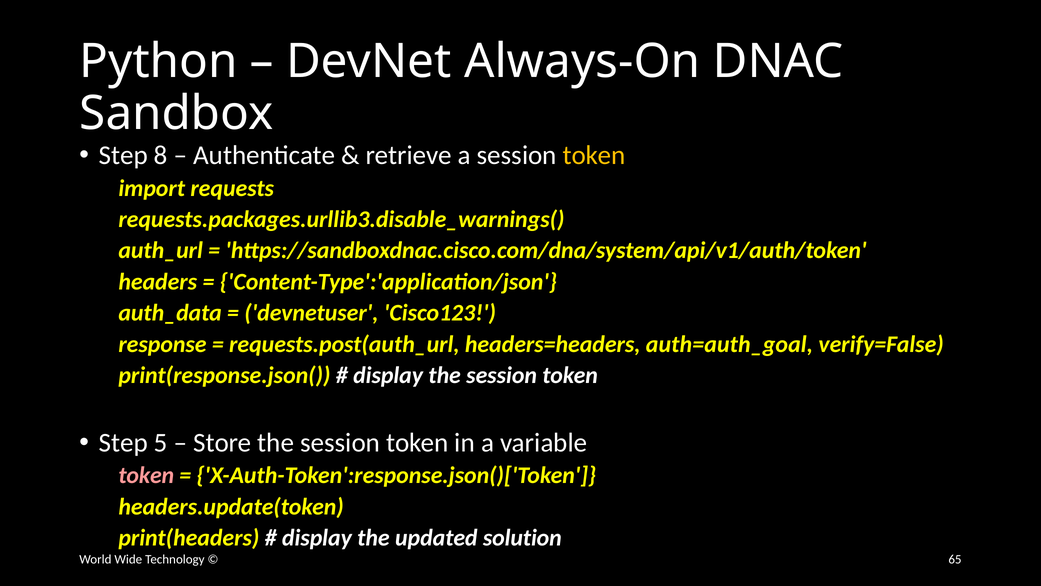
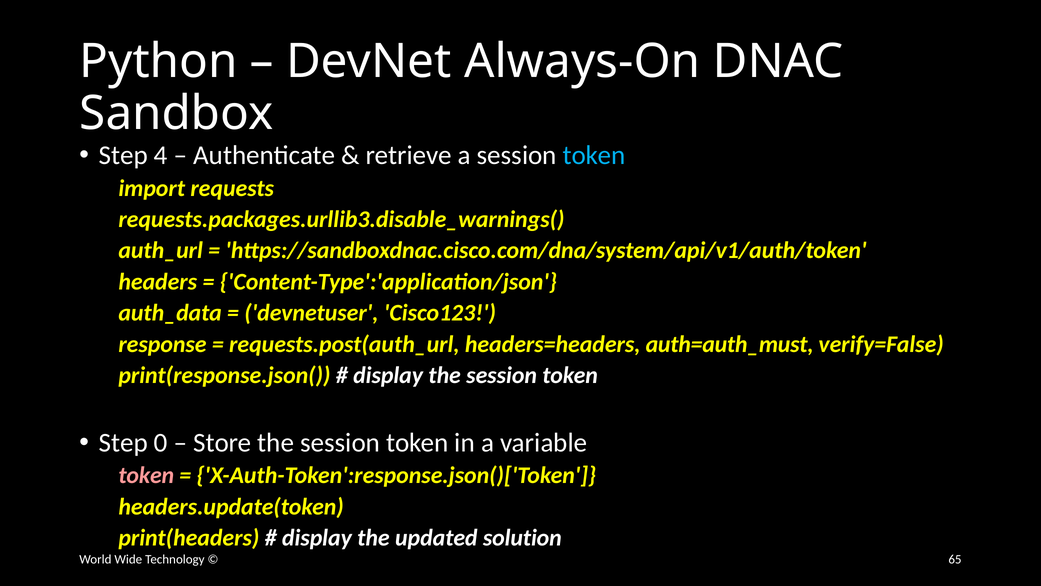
8: 8 -> 4 (161, 155)
token colour: yellow -> light blue (594, 155)
auth=auth_goal: auth=auth_goal -> auth=auth_must (730, 344)
5: 5 -> 0 (161, 442)
